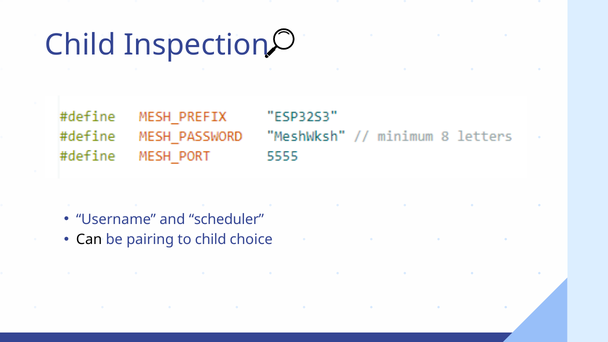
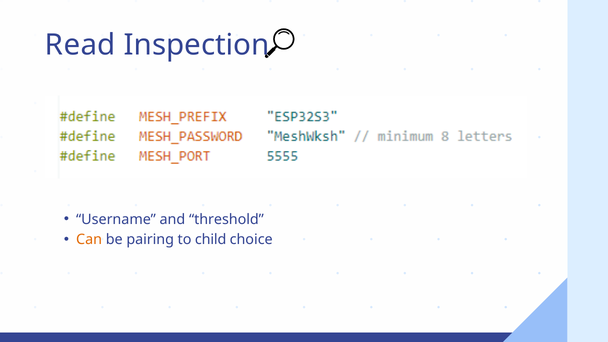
Child: Child -> Read (80, 45)
scheduler: scheduler -> threshold (226, 219)
Can colour: black -> orange (89, 240)
